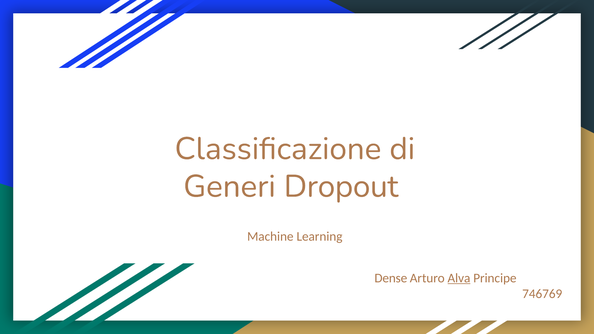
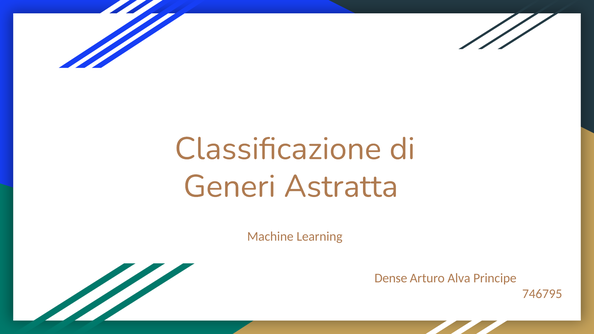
Dropout: Dropout -> Astratta (341, 186)
Alva underline: present -> none (459, 278)
746769: 746769 -> 746795 (542, 294)
